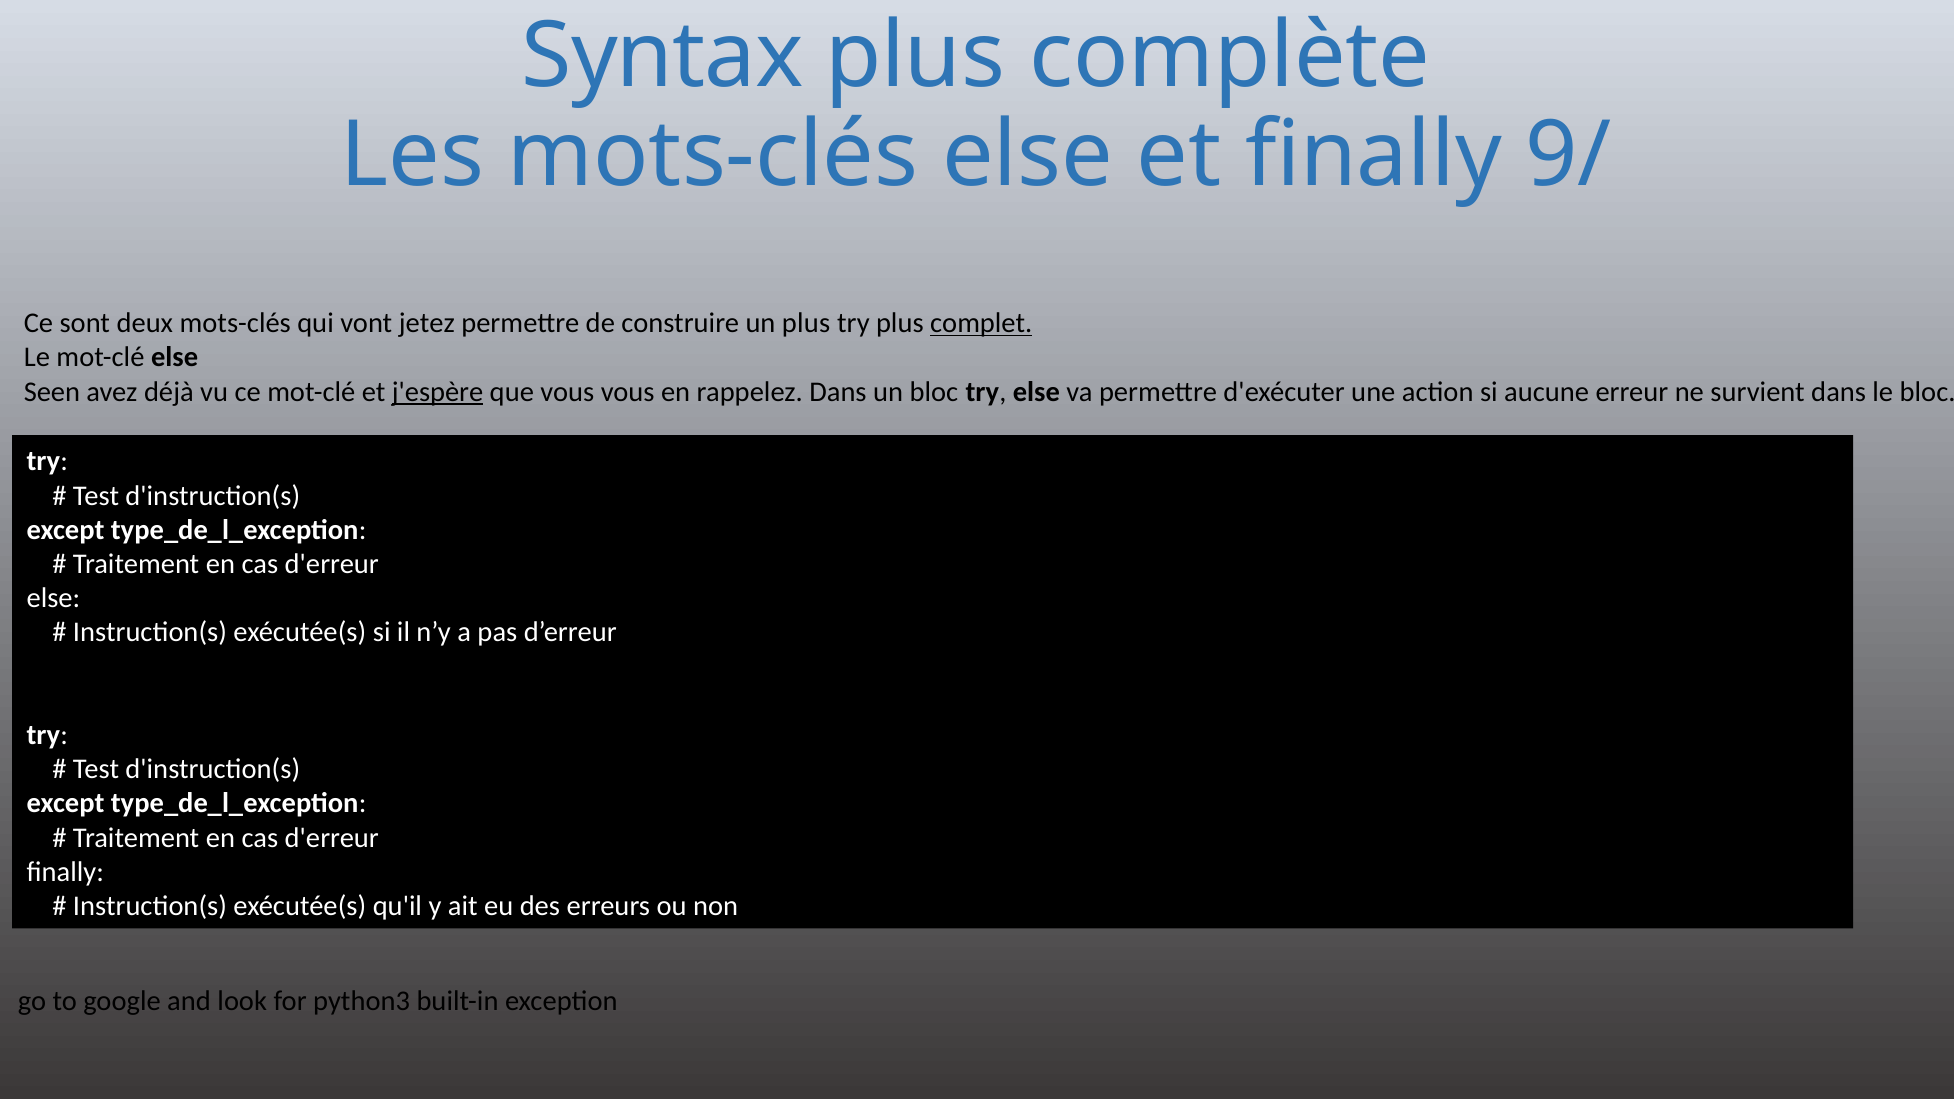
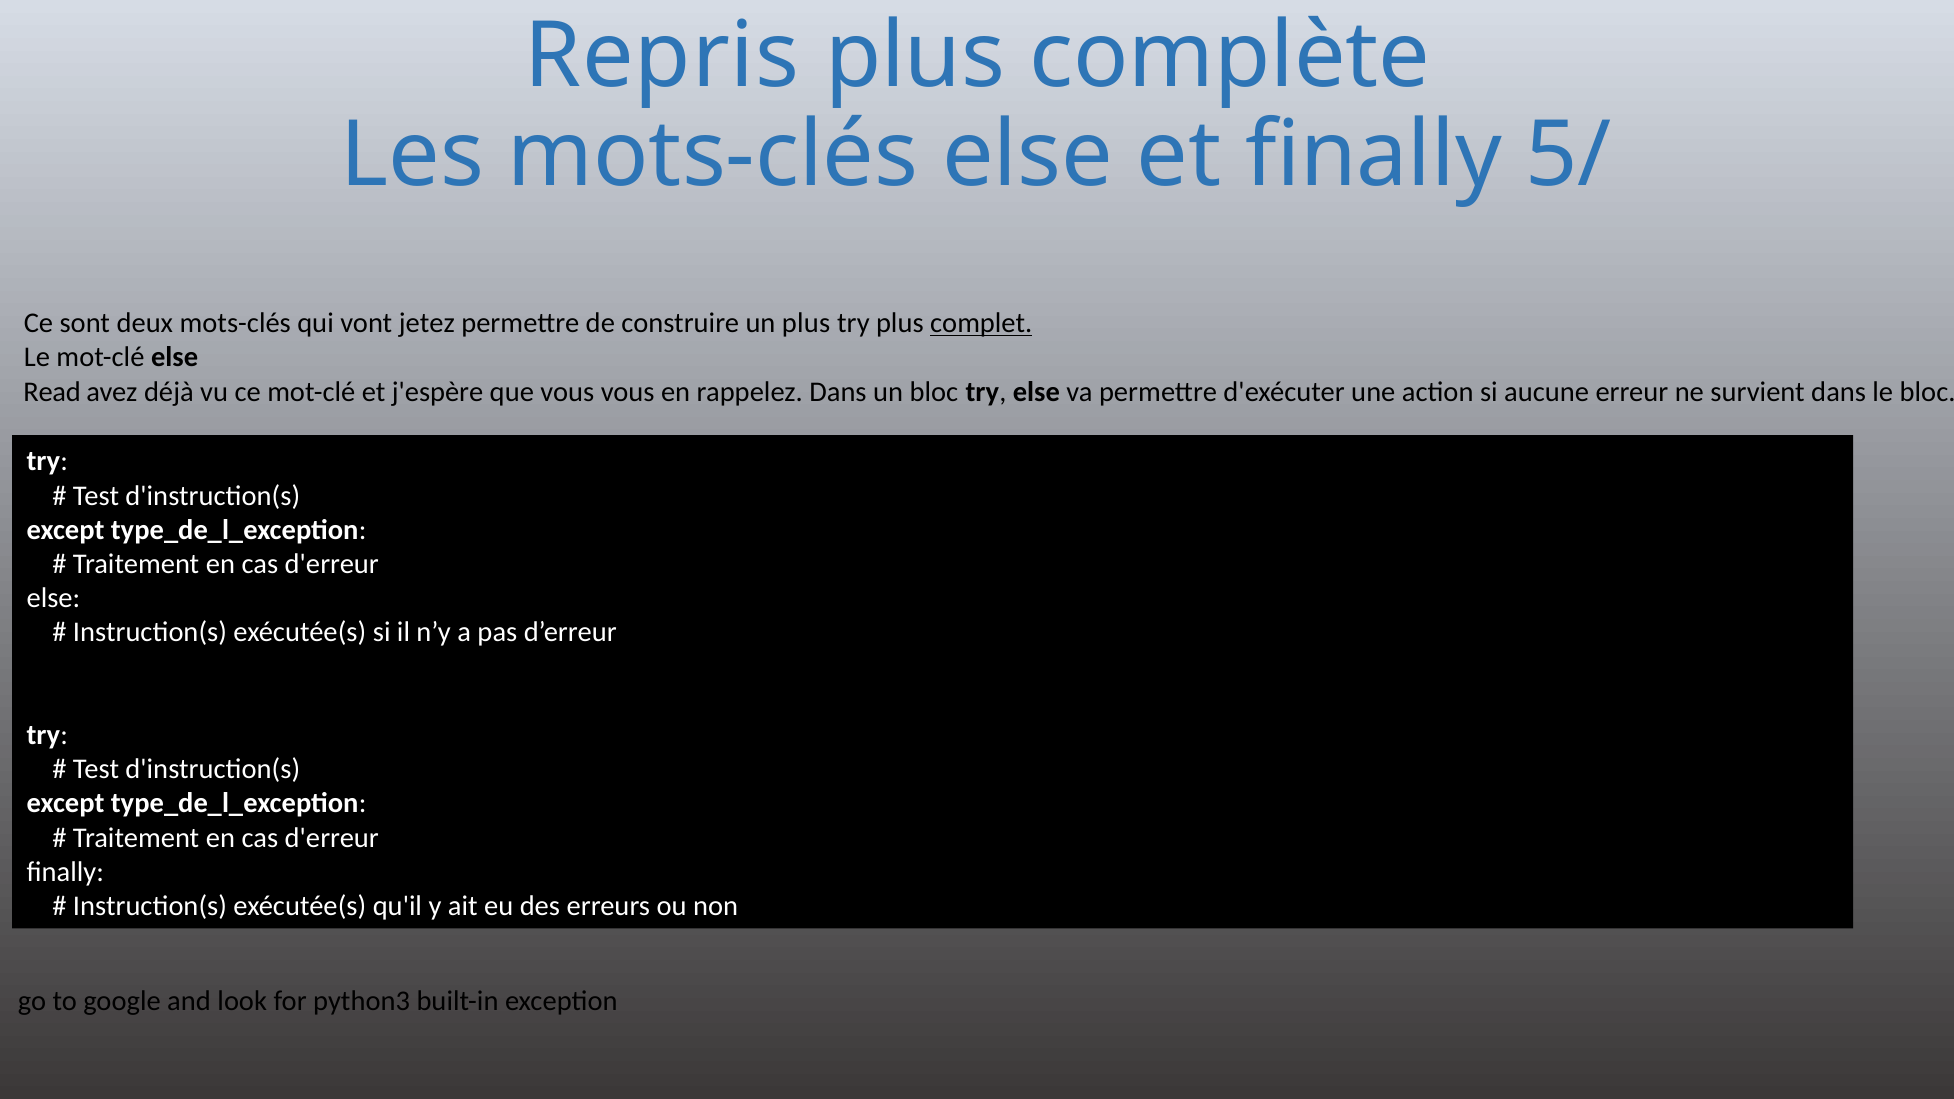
Syntax: Syntax -> Repris (662, 56)
9/: 9/ -> 5/ (1569, 155)
Seen: Seen -> Read (52, 392)
j'espère underline: present -> none (438, 392)
